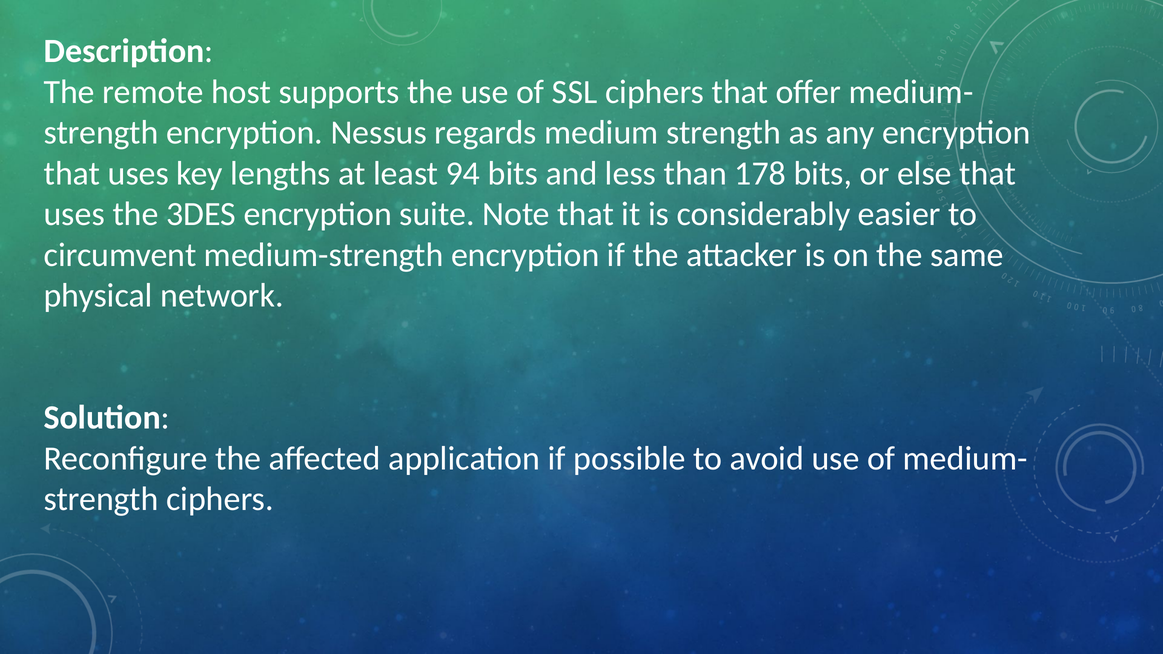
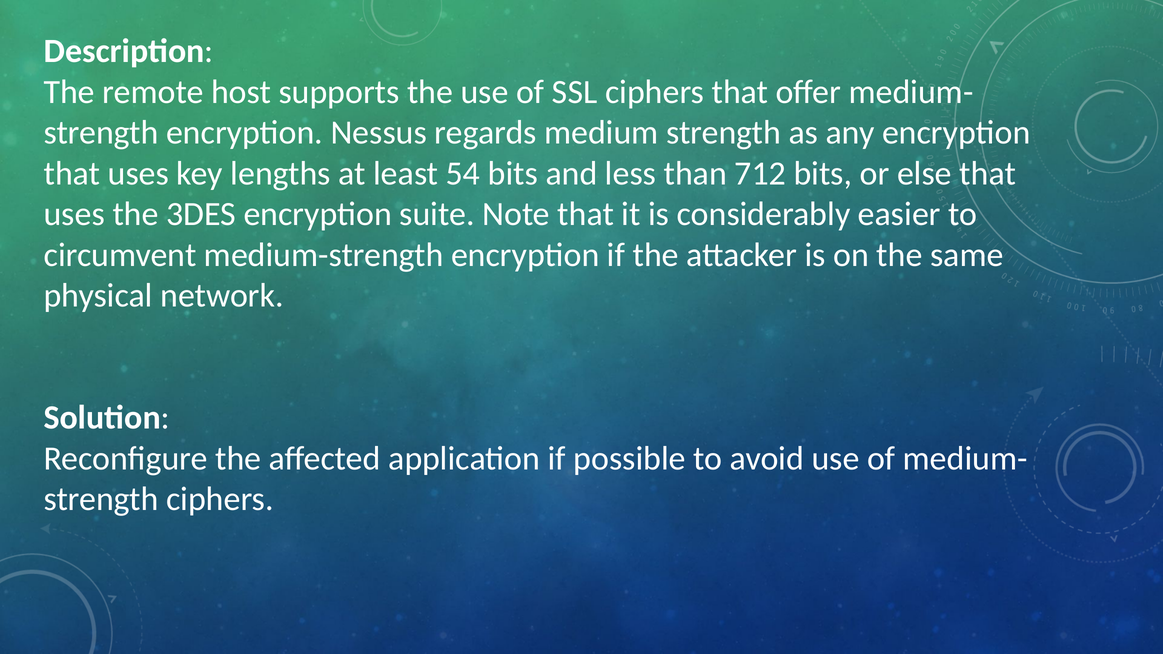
94: 94 -> 54 (463, 173)
178: 178 -> 712 (760, 173)
